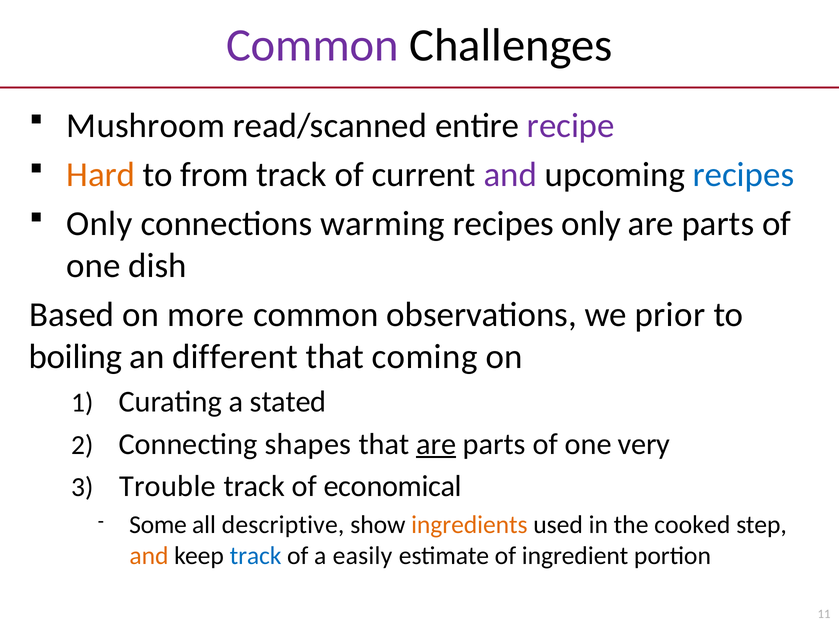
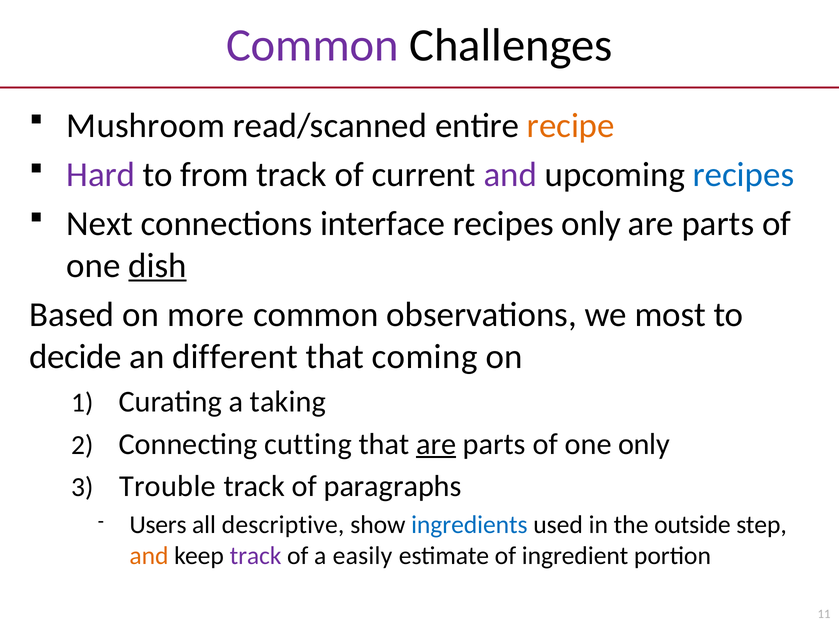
recipe colour: purple -> orange (571, 125)
Hard colour: orange -> purple (101, 174)
Only: Only -> Next (100, 223)
warming: warming -> interface (383, 223)
dish underline: none -> present (158, 265)
prior: prior -> most (670, 314)
boiling: boiling -> decide (76, 356)
stated: stated -> taking (288, 401)
shapes: shapes -> cutting (308, 443)
one very: very -> only (644, 443)
economical: economical -> paragraphs (393, 486)
Some: Some -> Users (158, 524)
ingredients colour: orange -> blue (469, 524)
cooked: cooked -> outside (692, 524)
track colour: blue -> purple (256, 555)
